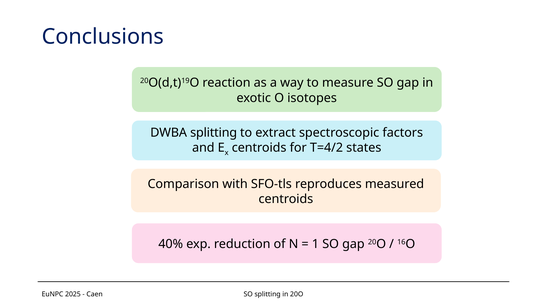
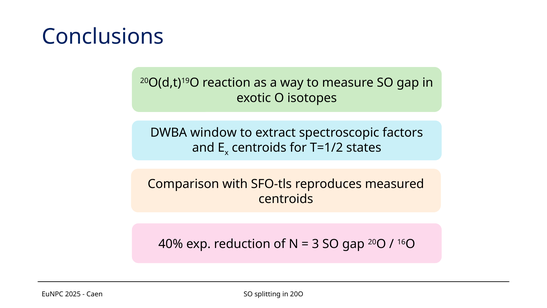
DWBA splitting: splitting -> window (214, 133)
T=4/2: T=4/2 -> T=1/2 (327, 148)
1: 1 -> 3 (315, 244)
